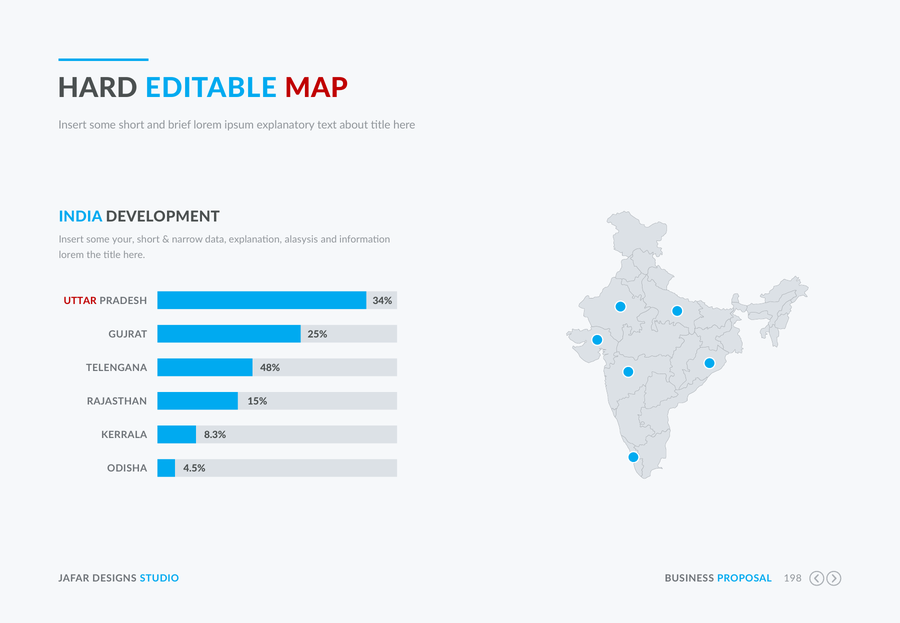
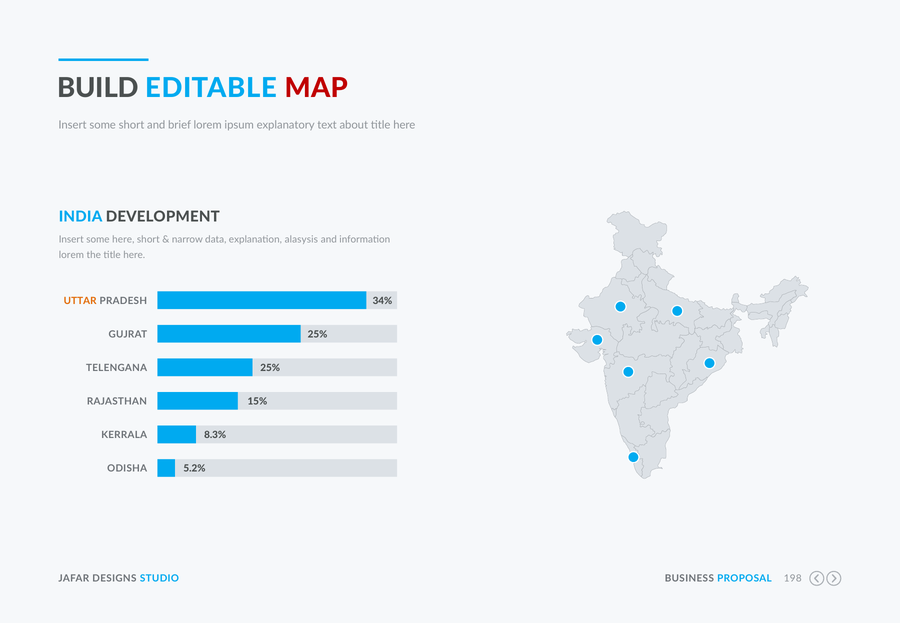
HARD: HARD -> BUILD (98, 88)
some your: your -> here (123, 239)
UTTAR colour: red -> orange (80, 301)
TELENGANA 48%: 48% -> 25% (270, 368)
4.5%: 4.5% -> 5.2% (194, 469)
